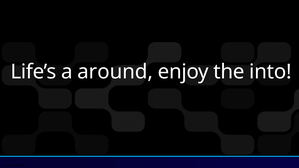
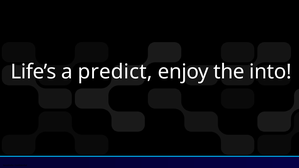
around: around -> predict (115, 72)
